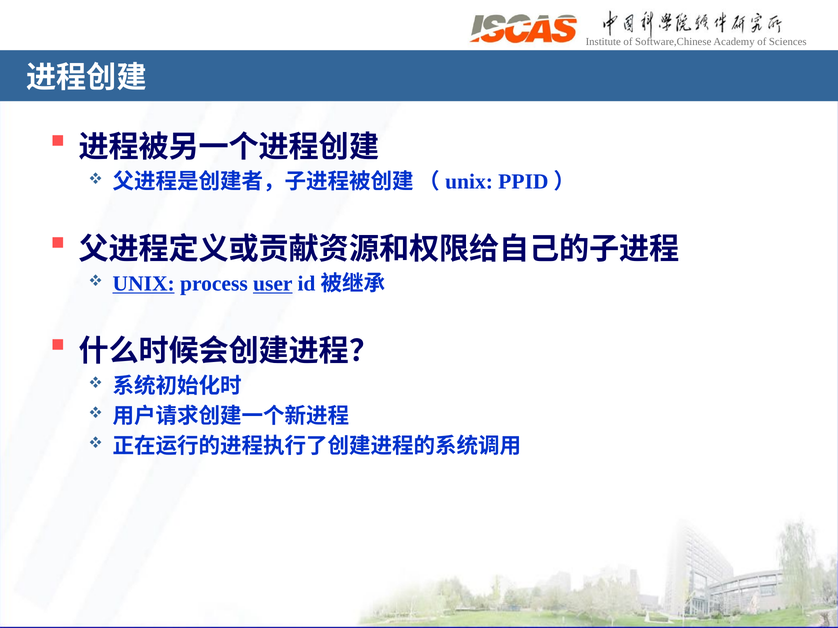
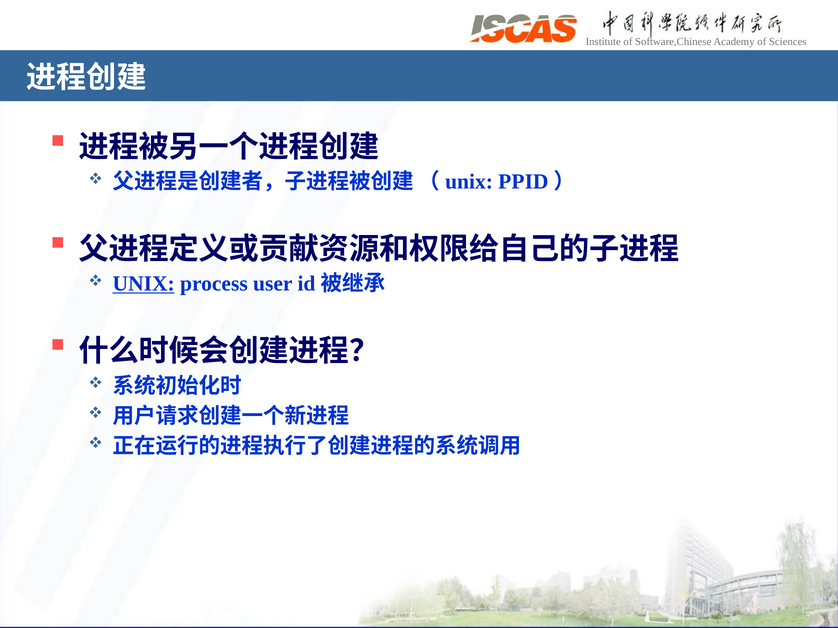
user underline: present -> none (273, 284)
